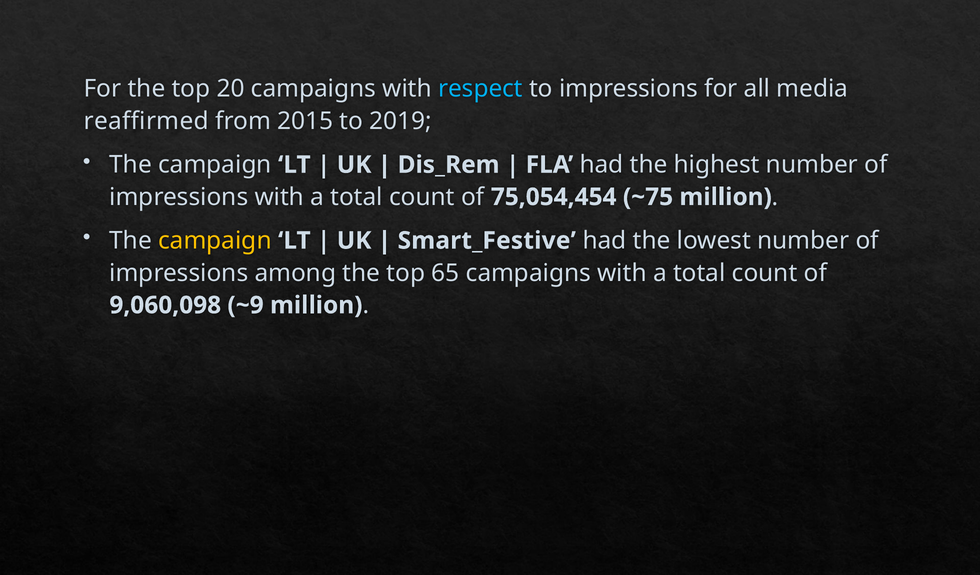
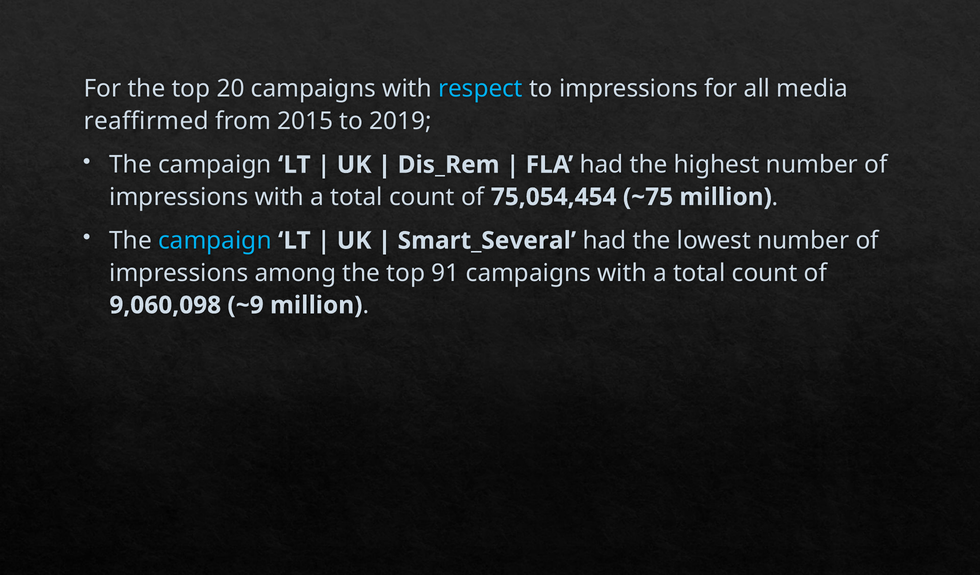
campaign colour: yellow -> light blue (215, 240)
Smart_Festive: Smart_Festive -> Smart_Several (487, 240)
65: 65 -> 91 (445, 273)
